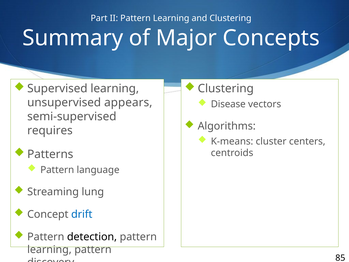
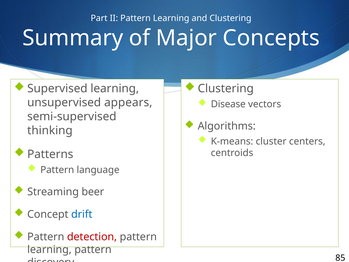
requires: requires -> thinking (50, 130)
lung: lung -> beer (93, 192)
detection colour: black -> red (92, 237)
